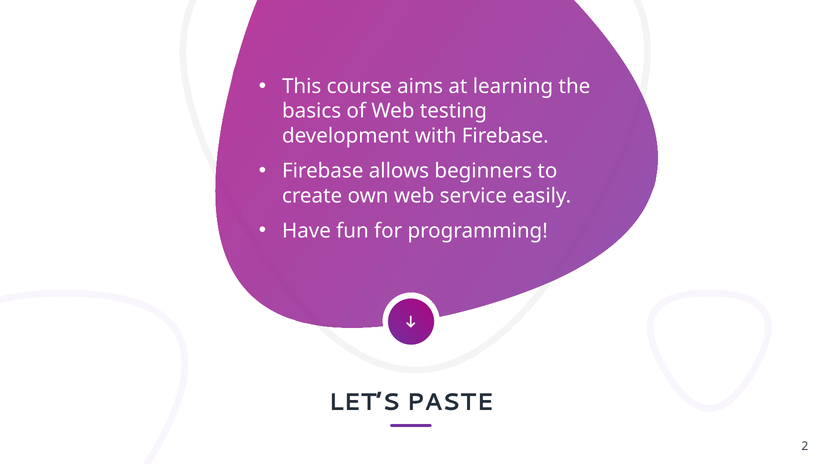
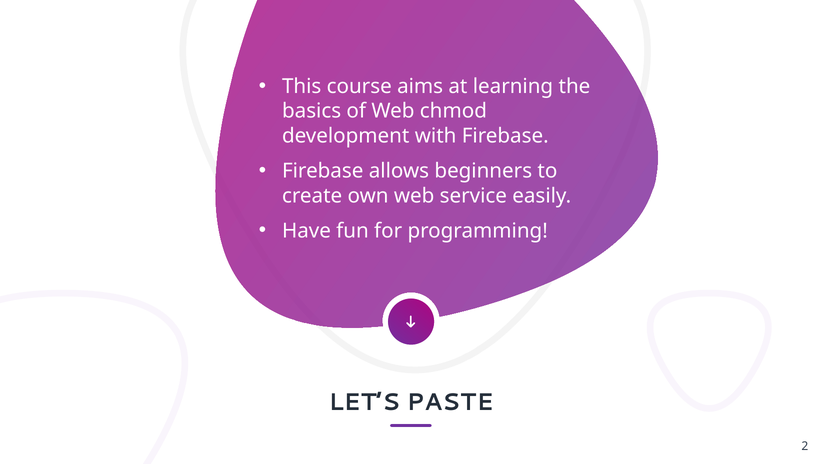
testing: testing -> chmod (453, 111)
